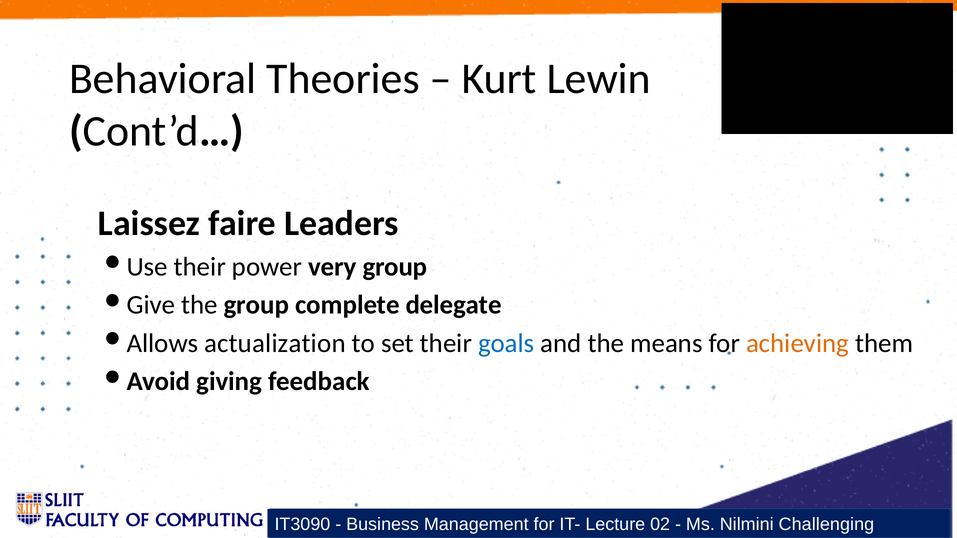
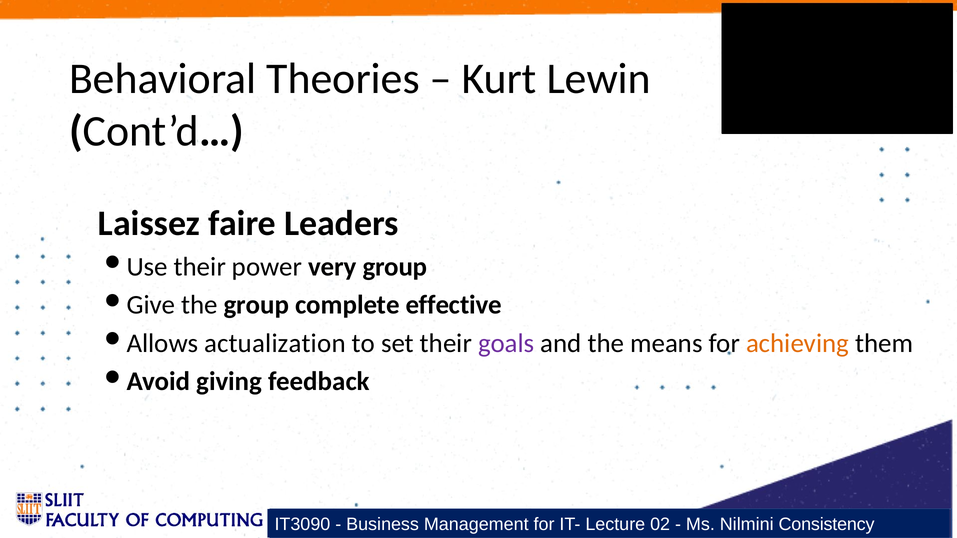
delegate: delegate -> effective (454, 305)
goals colour: blue -> purple (506, 343)
Challenging: Challenging -> Consistency (827, 525)
